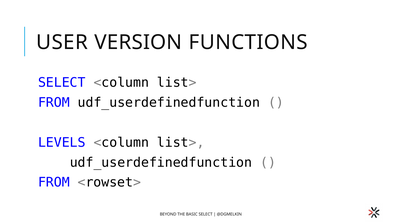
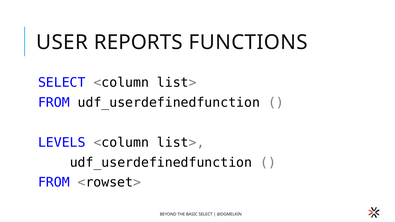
VERSION: VERSION -> REPORTS (138, 42)
